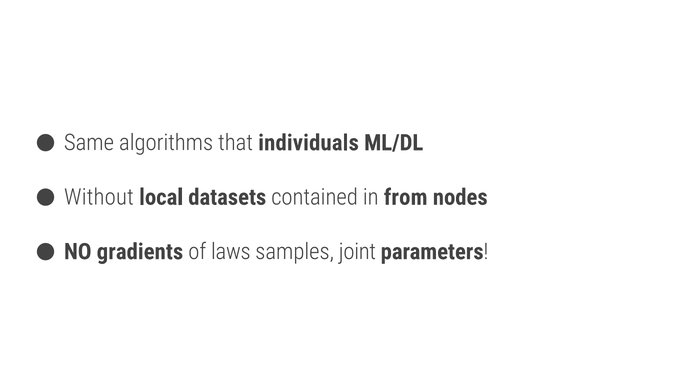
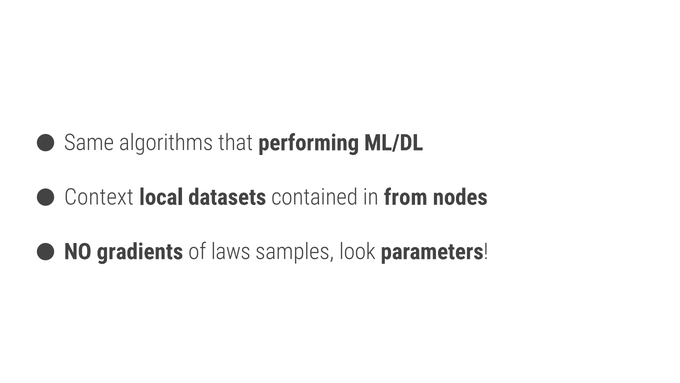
individuals: individuals -> performing (309, 143)
Without: Without -> Context (99, 197)
joint: joint -> look (357, 251)
